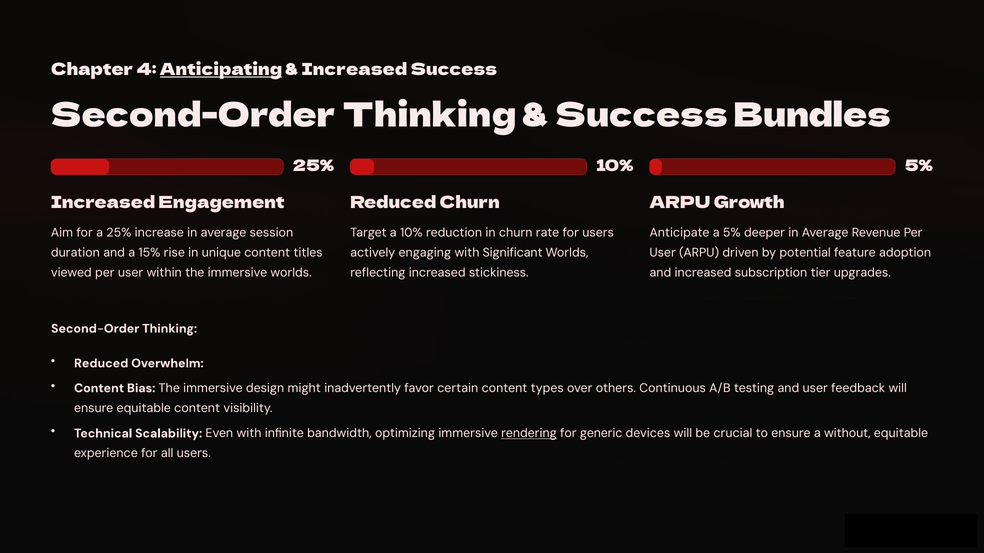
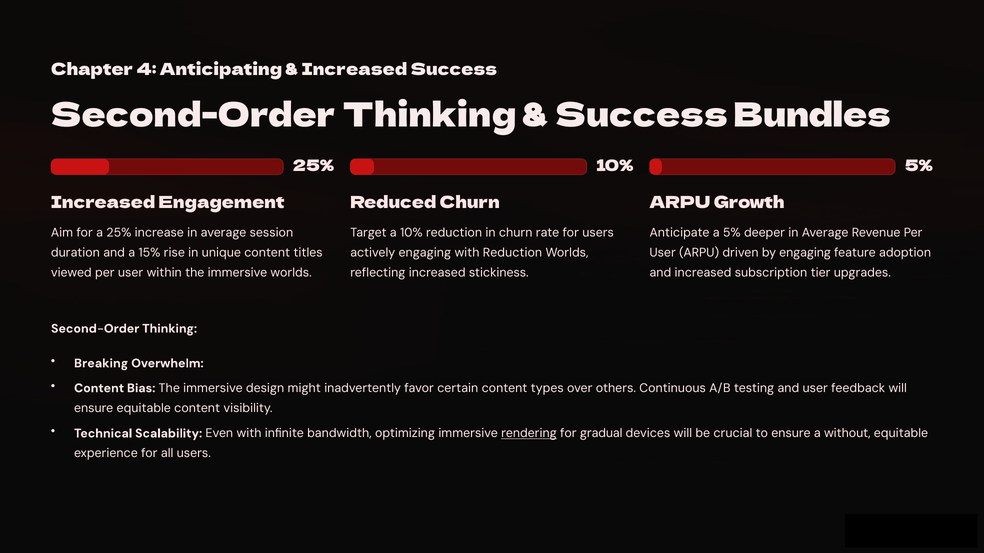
Anticipating underline: present -> none (221, 70)
with Significant: Significant -> Reduction (512, 253)
by potential: potential -> engaging (805, 253)
Reduced: Reduced -> Breaking (101, 364)
generic: generic -> gradual (601, 434)
